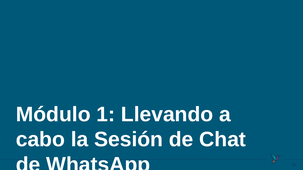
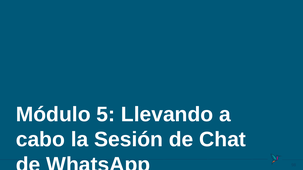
1: 1 -> 5 (106, 115)
